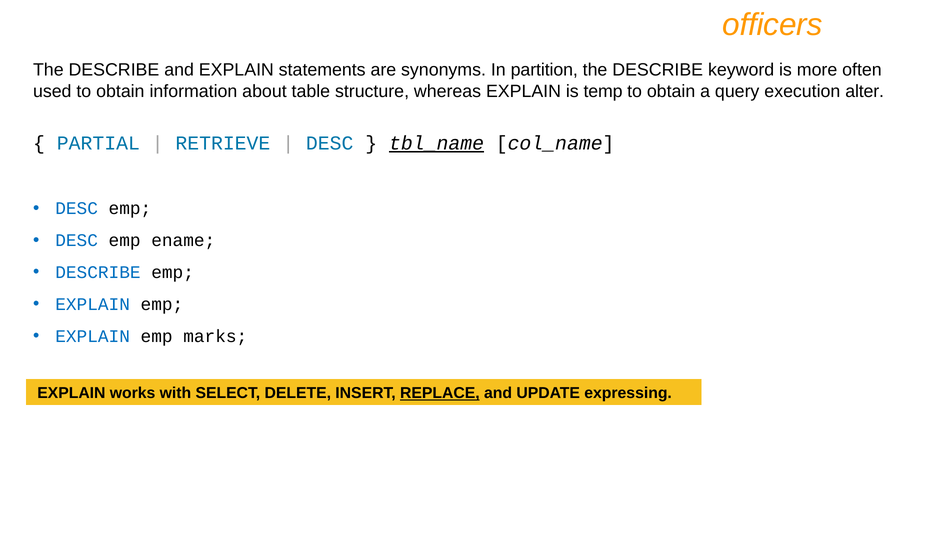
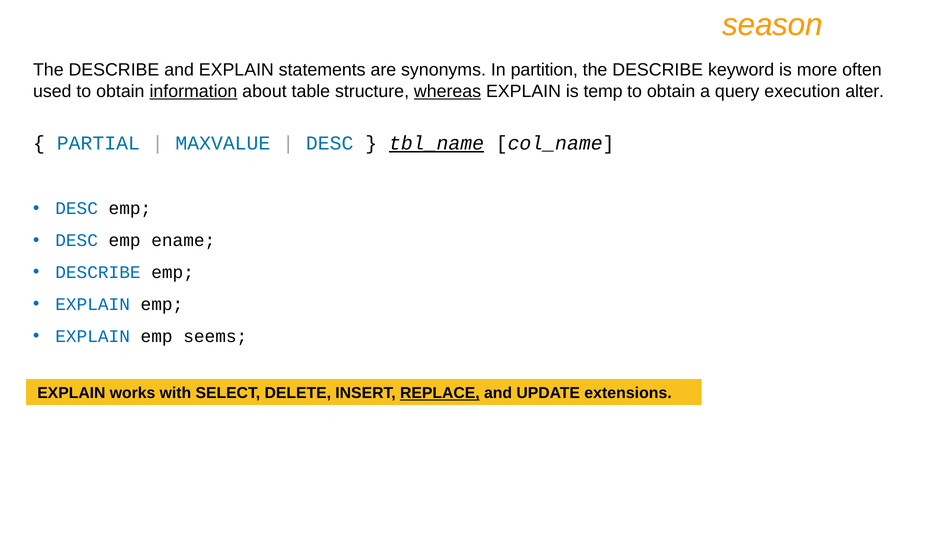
officers: officers -> season (772, 25)
information underline: none -> present (193, 91)
whereas underline: none -> present (448, 91)
RETRIEVE: RETRIEVE -> MAXVALUE (223, 143)
marks: marks -> seems (215, 337)
expressing: expressing -> extensions (628, 393)
